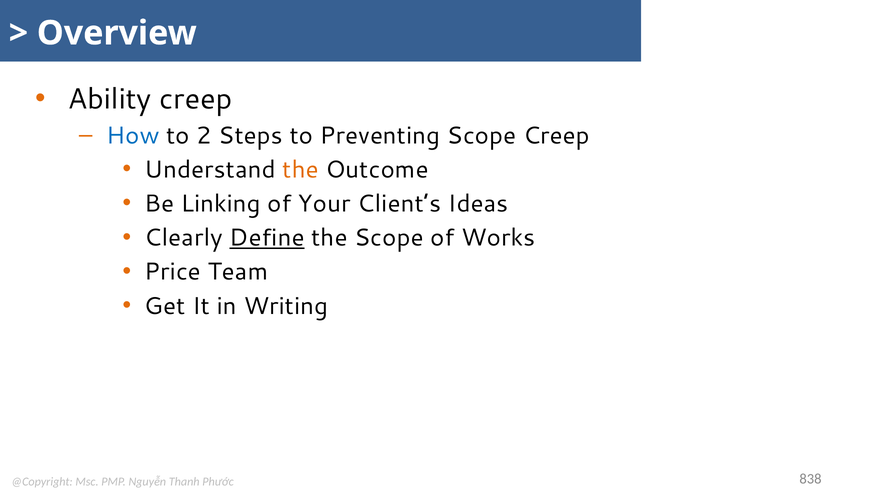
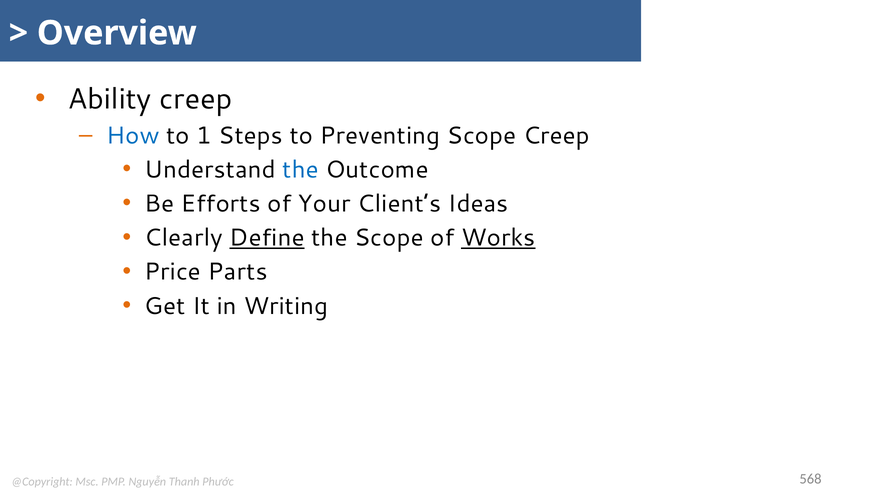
2: 2 -> 1 (204, 136)
the colour: orange -> blue (301, 170)
Linking: Linking -> Efforts (221, 204)
Works underline: none -> present (498, 238)
Team: Team -> Parts (238, 272)
838: 838 -> 568 (810, 478)
